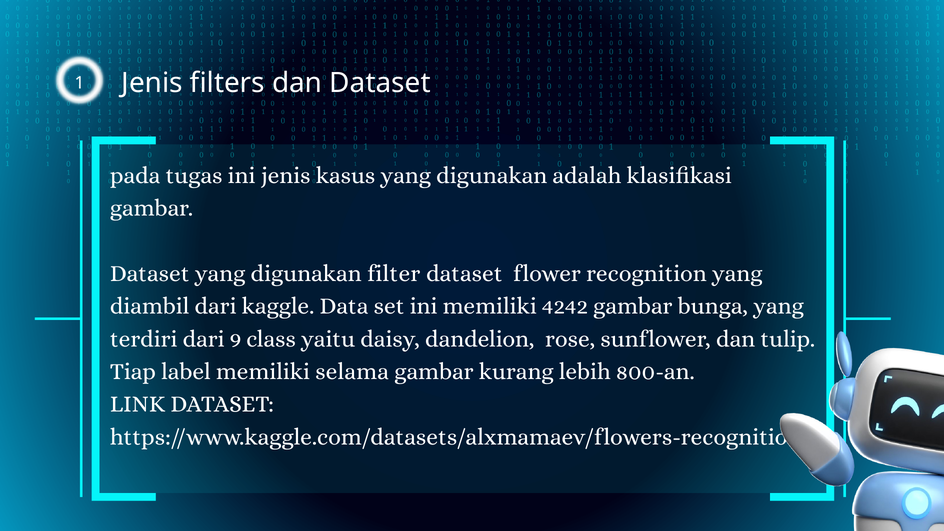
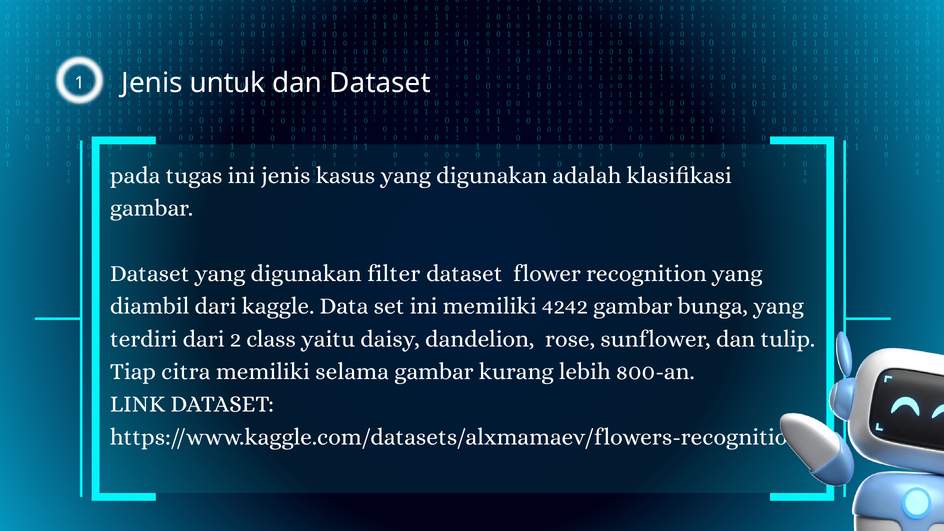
filters: filters -> untuk (228, 83)
9: 9 -> 2 (236, 339)
label: label -> citra (186, 371)
